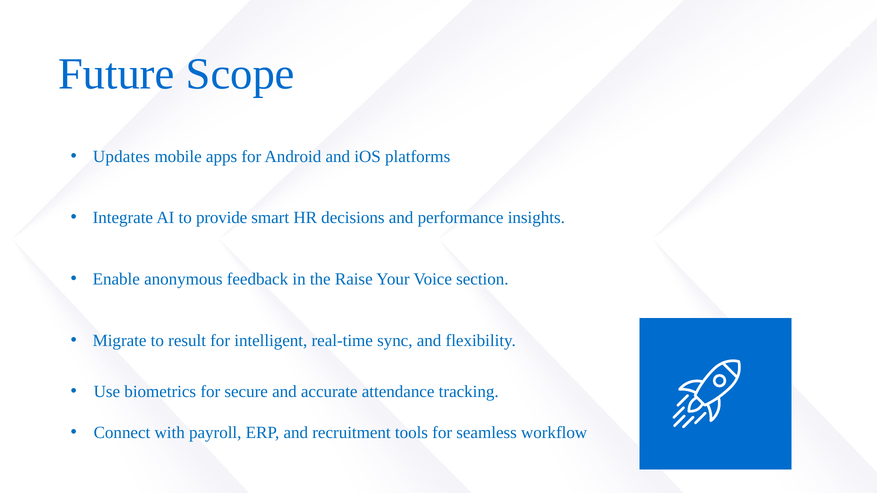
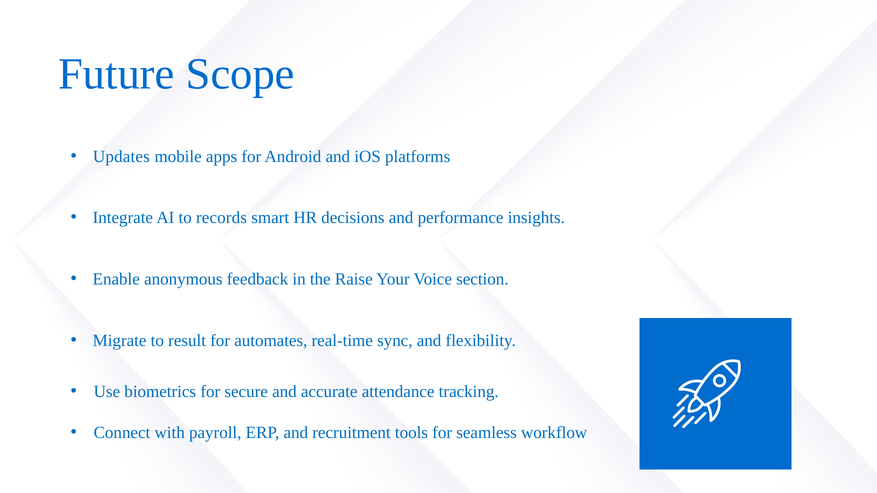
provide: provide -> records (221, 218)
intelligent: intelligent -> automates (271, 341)
